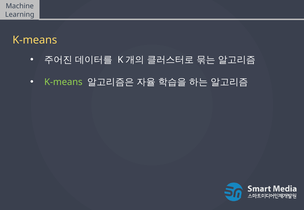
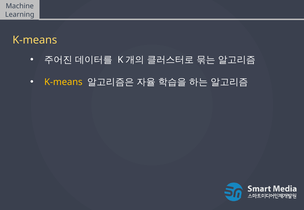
K-means colour: light green -> yellow (63, 82)
